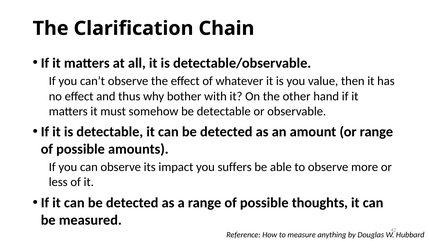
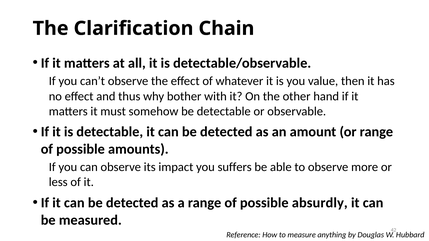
thoughts: thoughts -> absurdly (320, 203)
